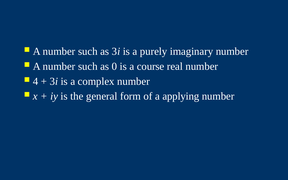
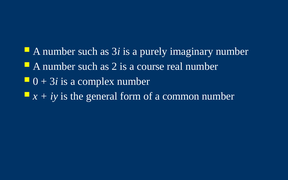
0: 0 -> 2 (114, 66)
4: 4 -> 0 (36, 81)
applying: applying -> common (181, 96)
